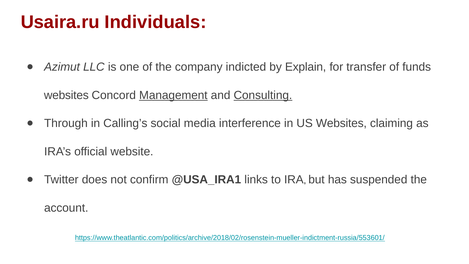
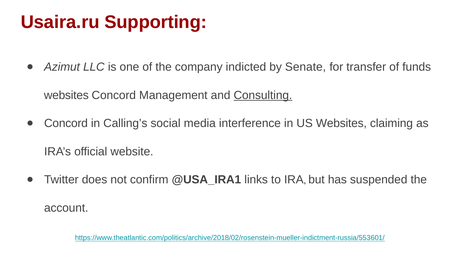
Individuals: Individuals -> Supporting (156, 22)
Explain: Explain -> Senate (306, 67)
Management underline: present -> none (173, 95)
Through: Through -> Concord (66, 123)
